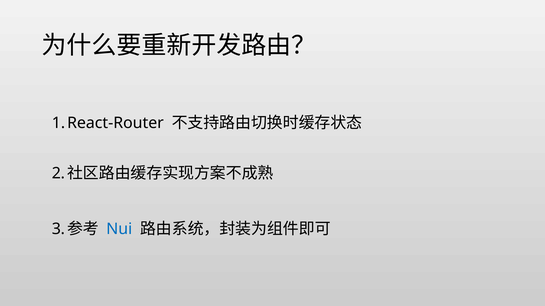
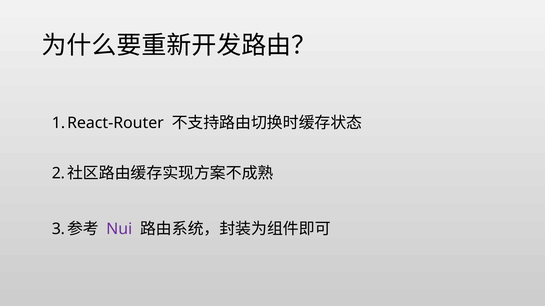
Nui colour: blue -> purple (119, 229)
